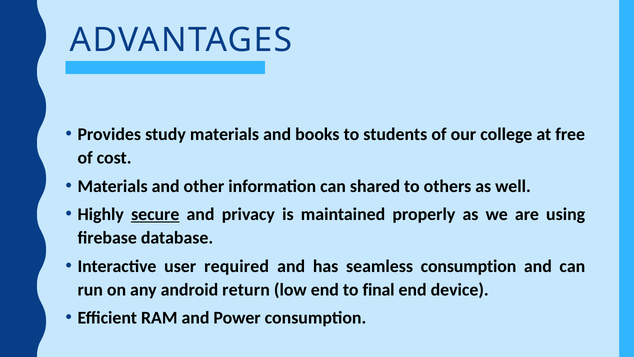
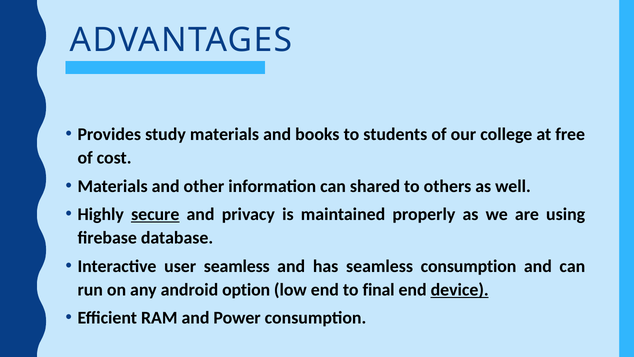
user required: required -> seamless (237, 266)
return: return -> option (246, 289)
device underline: none -> present (460, 289)
